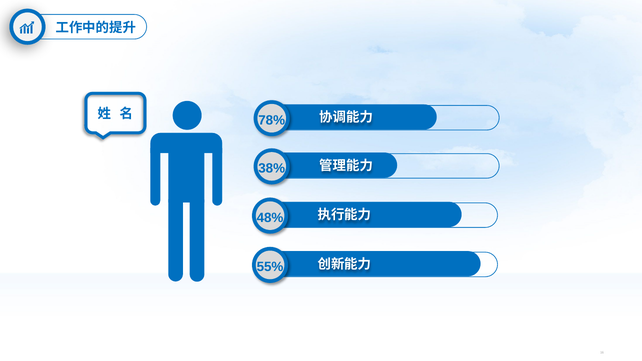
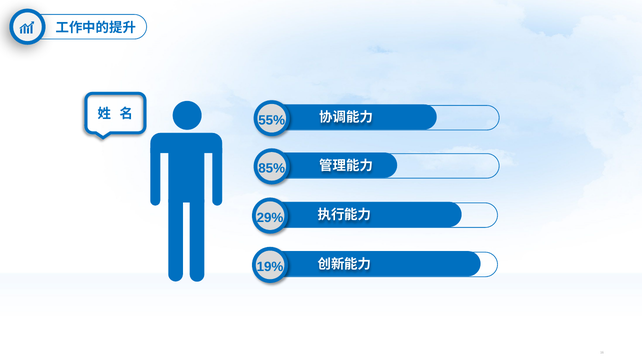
78%: 78% -> 55% (272, 120)
38%: 38% -> 85% (272, 168)
48%: 48% -> 29% (270, 218)
55%: 55% -> 19% (270, 267)
